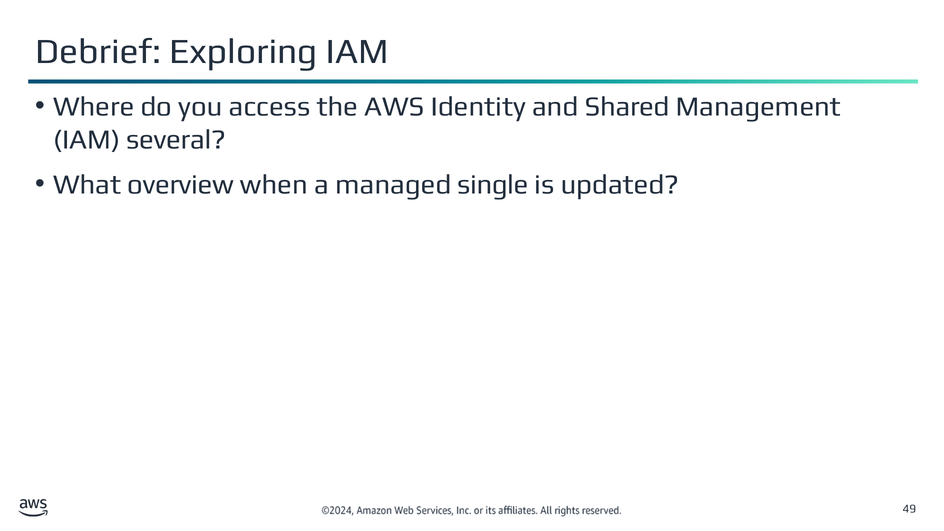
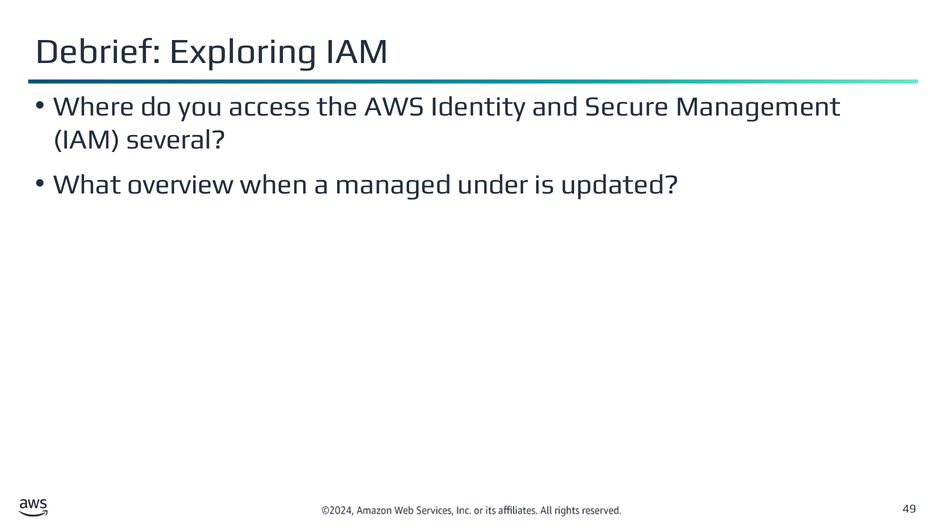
Shared: Shared -> Secure (627, 107)
single: single -> under (493, 185)
